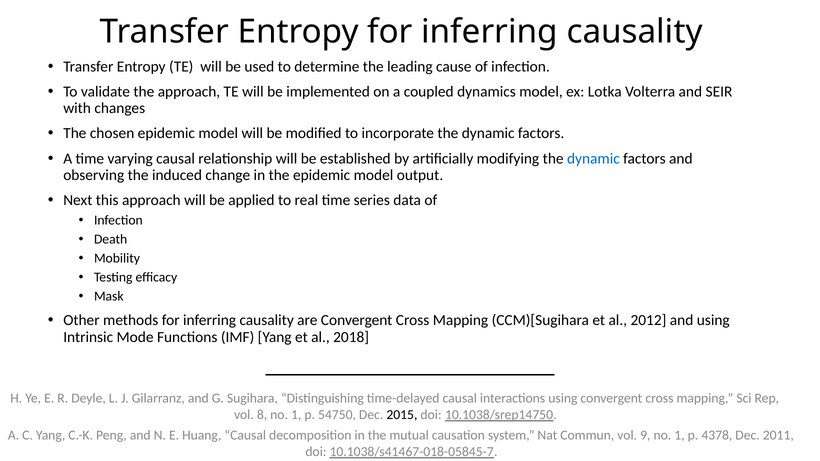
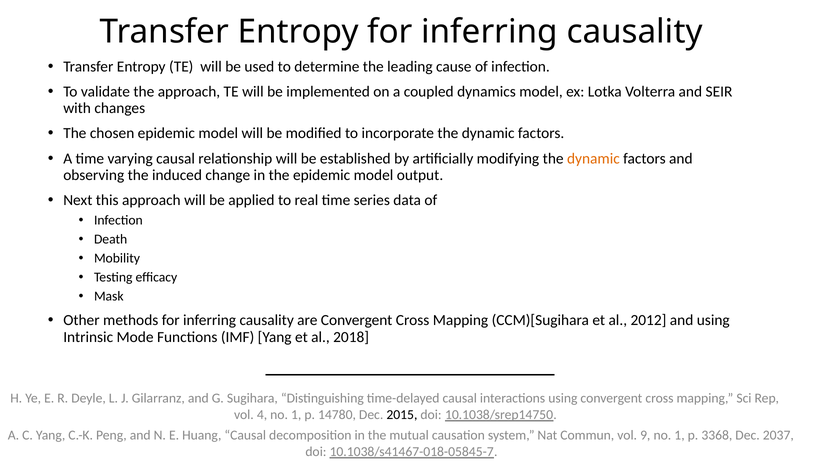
dynamic colour: blue -> orange (593, 159)
8: 8 -> 4 (262, 415)
54750: 54750 -> 14780 (337, 415)
4378: 4378 -> 3368 (717, 436)
2011: 2011 -> 2037 (778, 436)
